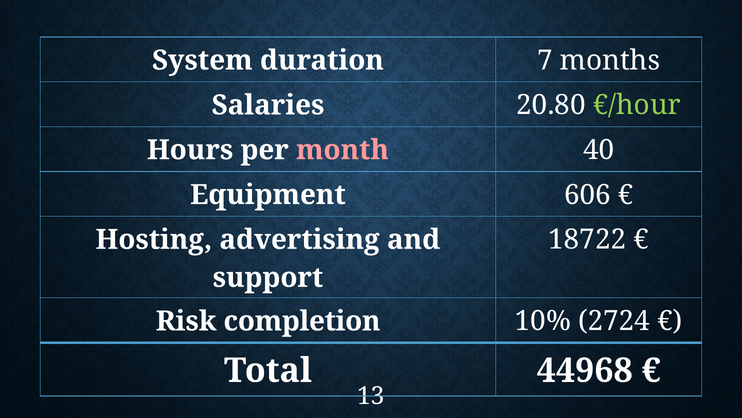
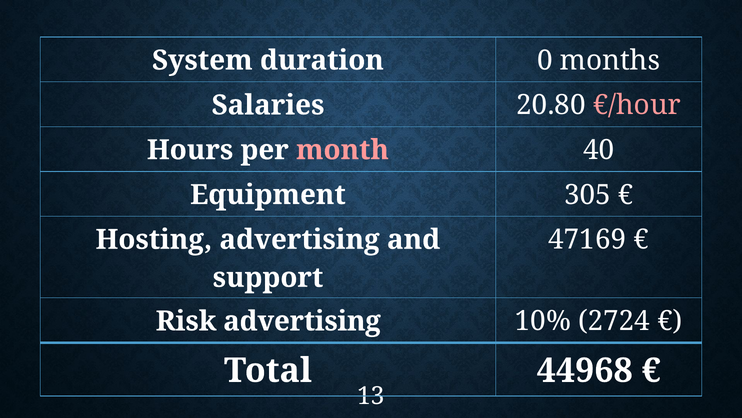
7: 7 -> 0 (545, 60)
€/hour colour: light green -> pink (637, 105)
606: 606 -> 305 (587, 195)
18722: 18722 -> 47169 (587, 239)
Risk completion: completion -> advertising (302, 321)
